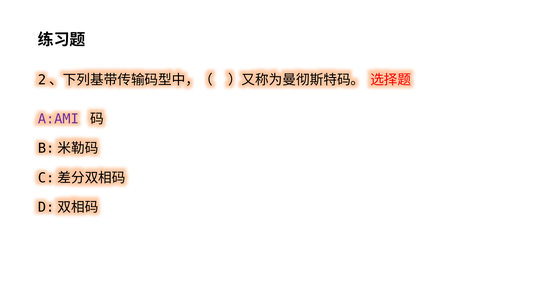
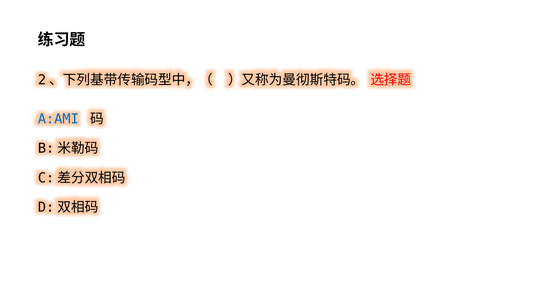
A:AMI colour: purple -> blue (58, 119)
